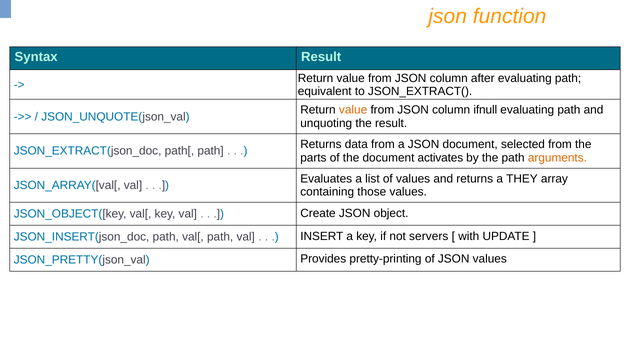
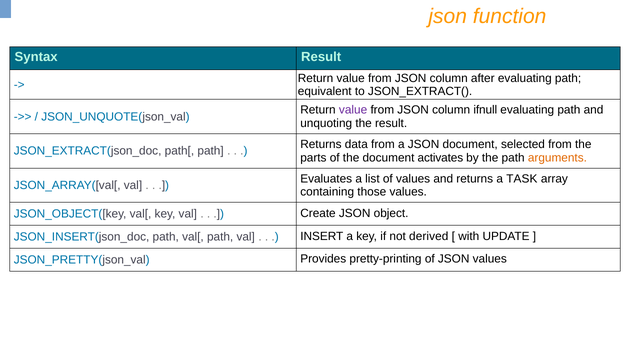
value colour: orange -> purple (353, 110)
THEY: THEY -> TASK (522, 179)
servers: servers -> derived (429, 236)
